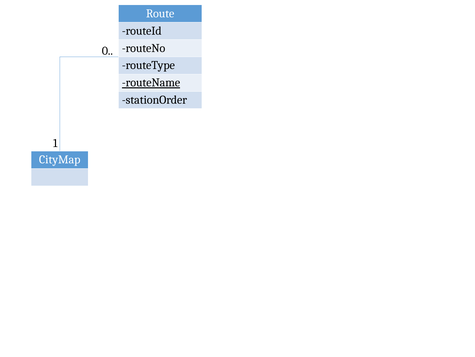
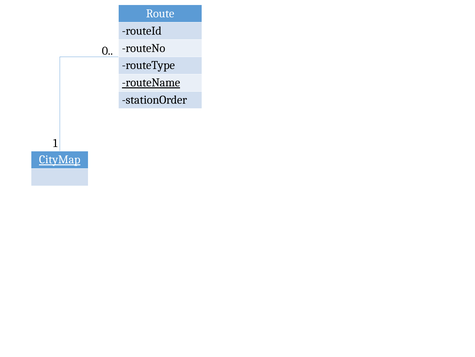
CityMap underline: none -> present (60, 159)
